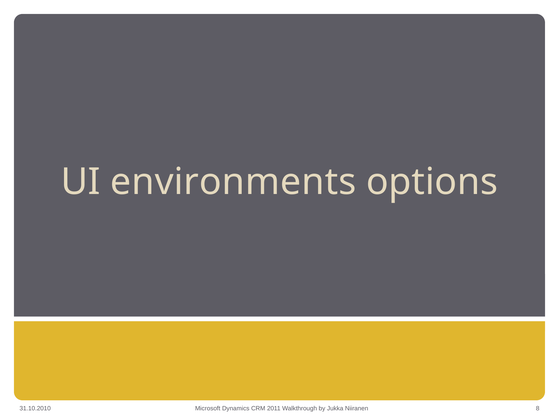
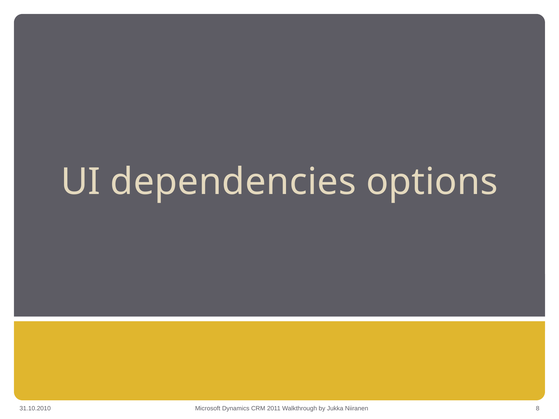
environments: environments -> dependencies (233, 182)
